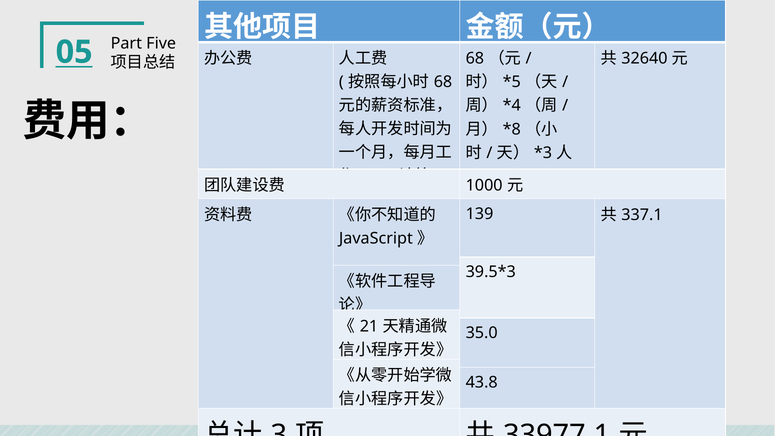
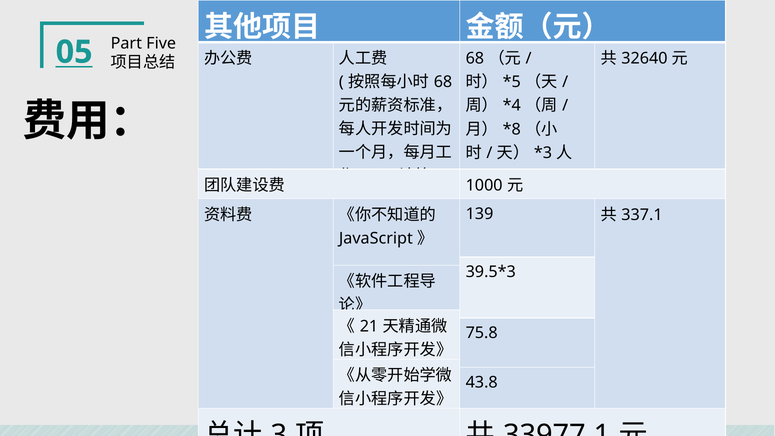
35.0: 35.0 -> 75.8 (482, 333)
